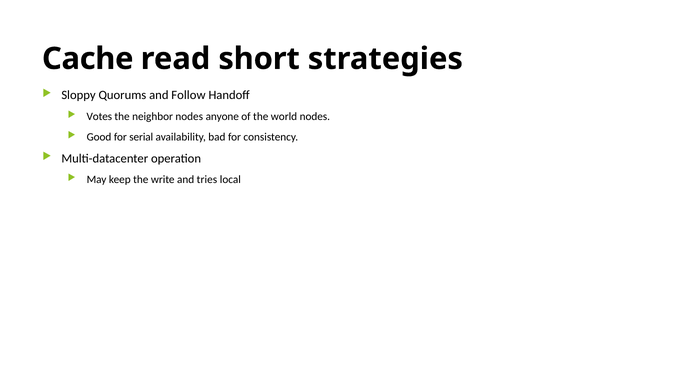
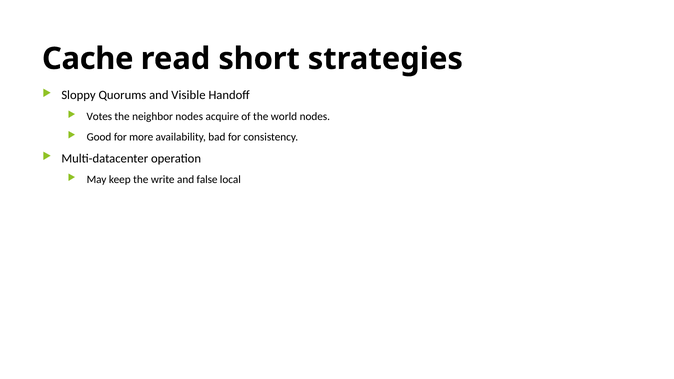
Follow: Follow -> Visible (188, 95)
anyone: anyone -> acquire (222, 116)
serial: serial -> more (141, 137)
tries: tries -> false (207, 180)
